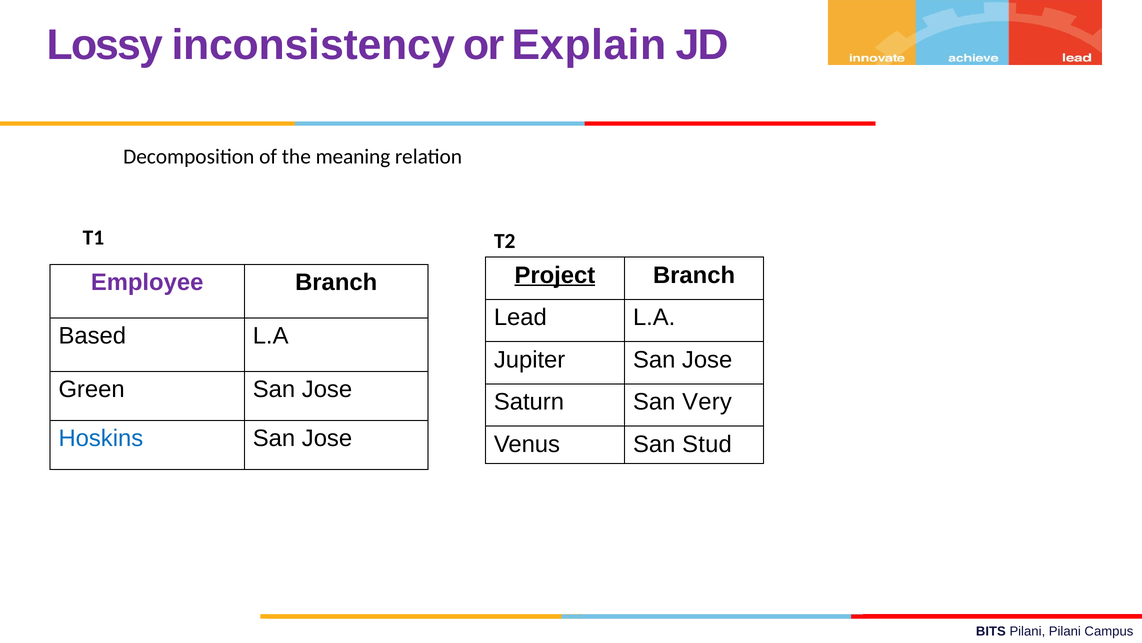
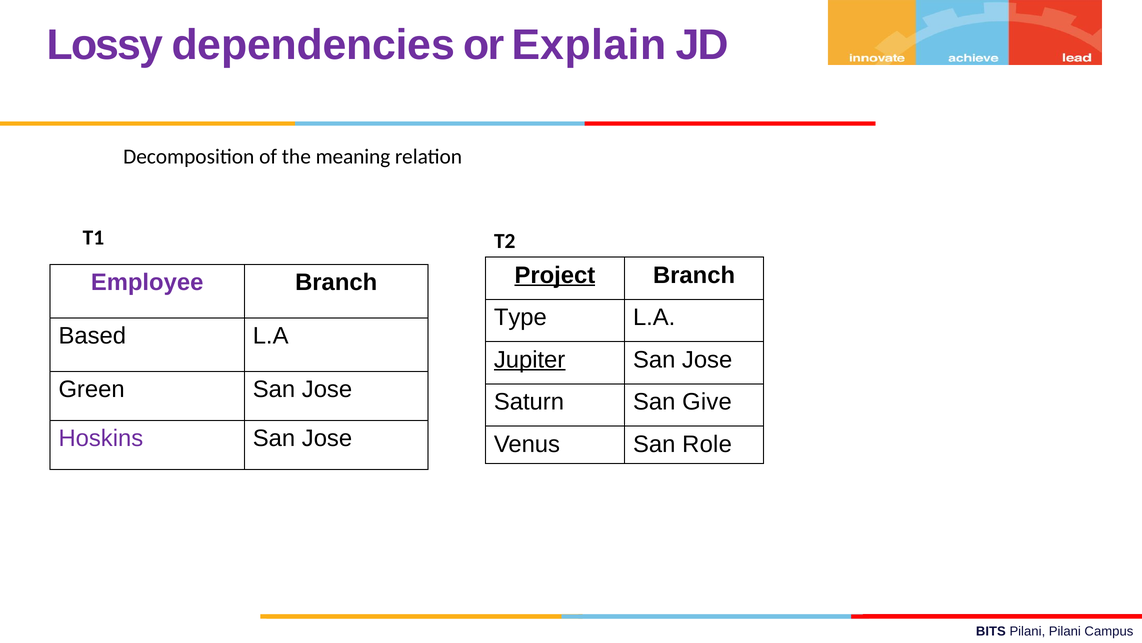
inconsistency: inconsistency -> dependencies (313, 45)
Lead: Lead -> Type (520, 317)
Jupiter underline: none -> present (530, 359)
Very: Very -> Give (707, 402)
Hoskins colour: blue -> purple (101, 438)
Stud: Stud -> Role (707, 444)
